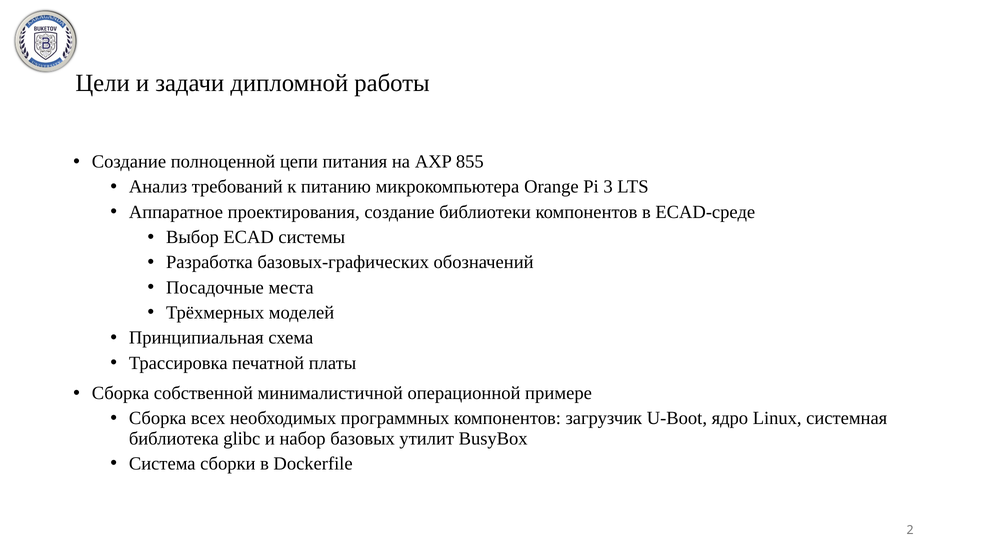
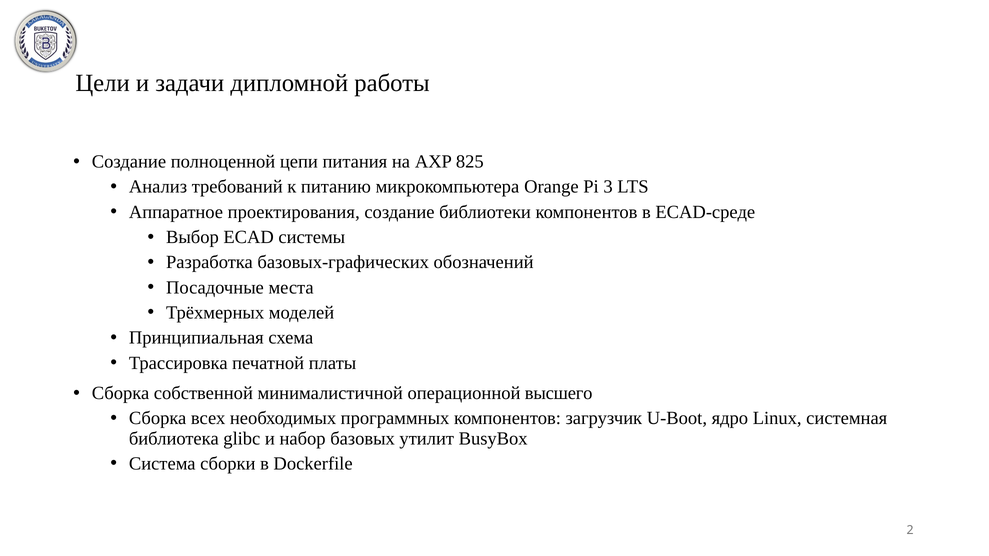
855: 855 -> 825 (470, 162)
примере: примере -> высшего (559, 393)
